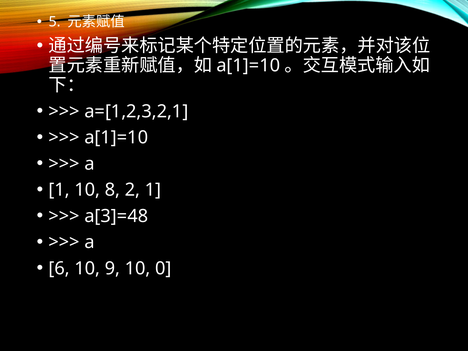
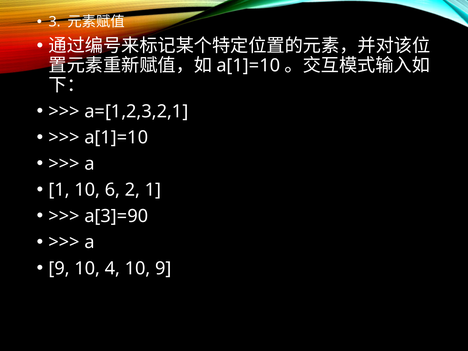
5: 5 -> 3 (55, 22)
8: 8 -> 6 (112, 190)
a[3]=48: a[3]=48 -> a[3]=90 (116, 216)
6: 6 -> 9 (59, 268)
9: 9 -> 4 (112, 268)
10 0: 0 -> 9 (163, 268)
